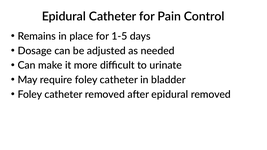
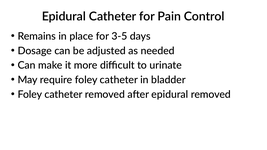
1-5: 1-5 -> 3-5 (119, 36)
